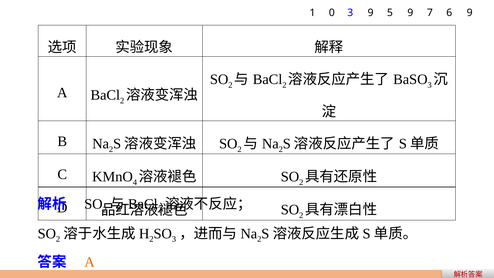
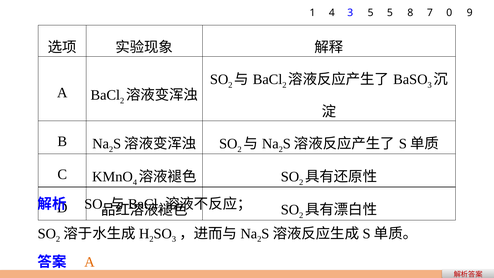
1 0: 0 -> 4 (332, 13)
3 9: 9 -> 5 (371, 13)
5 9: 9 -> 8 (410, 13)
6: 6 -> 0 (449, 13)
